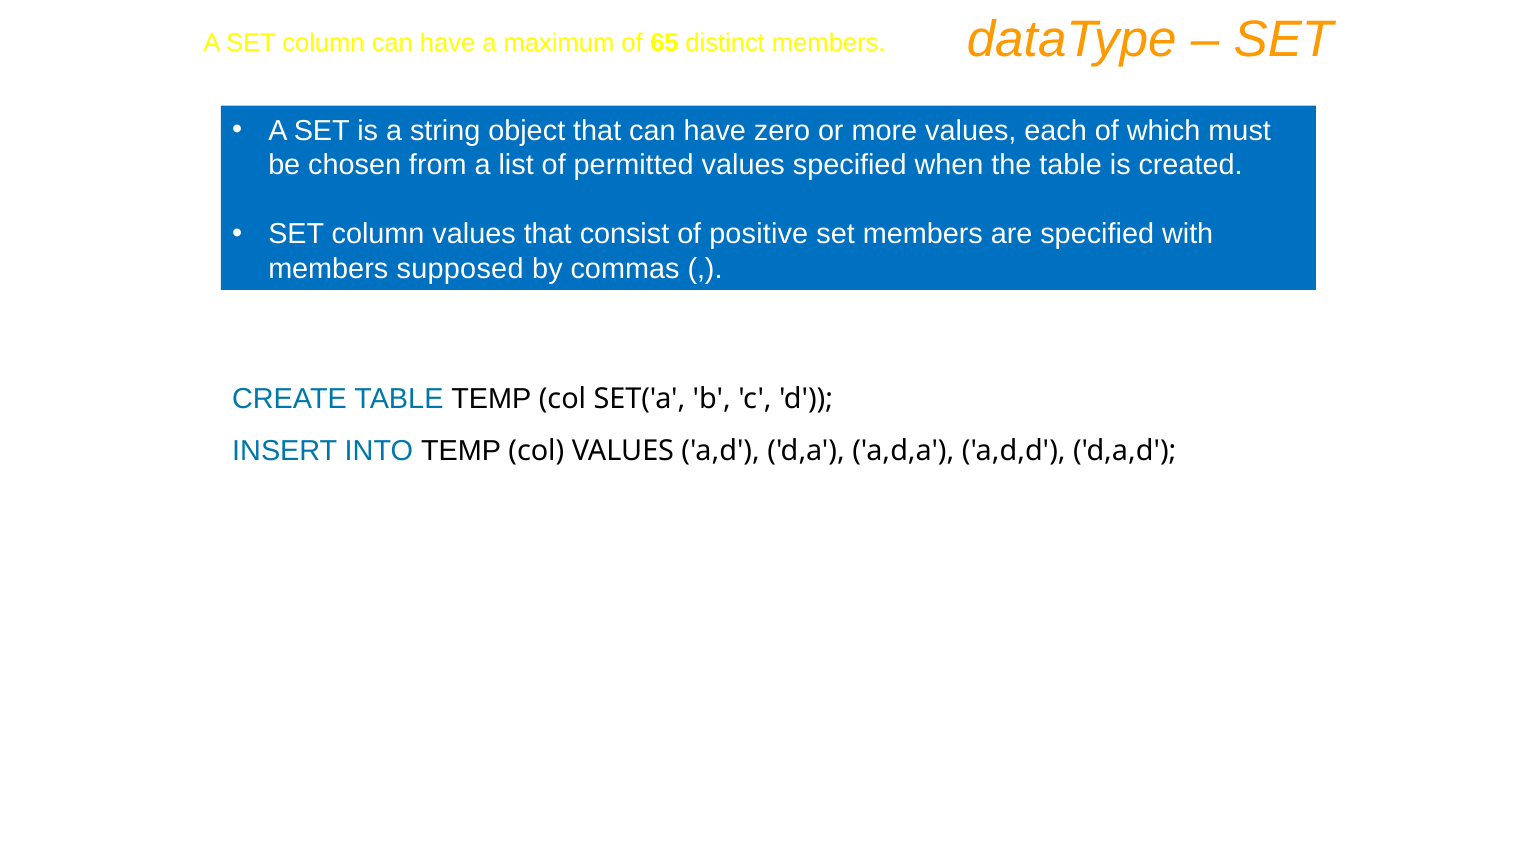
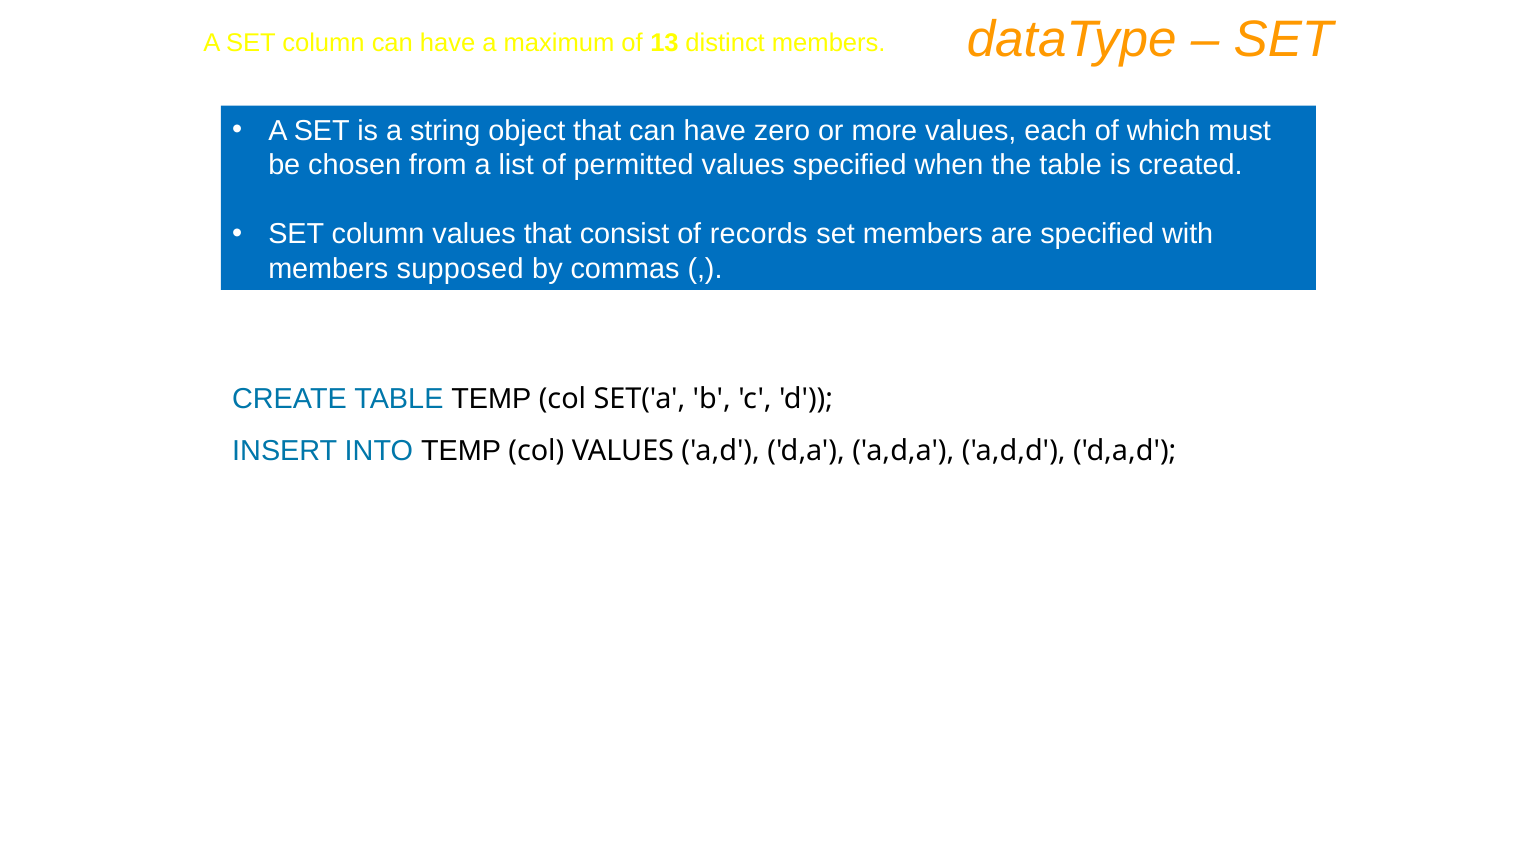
65: 65 -> 13 (665, 43)
positive: positive -> records (759, 234)
